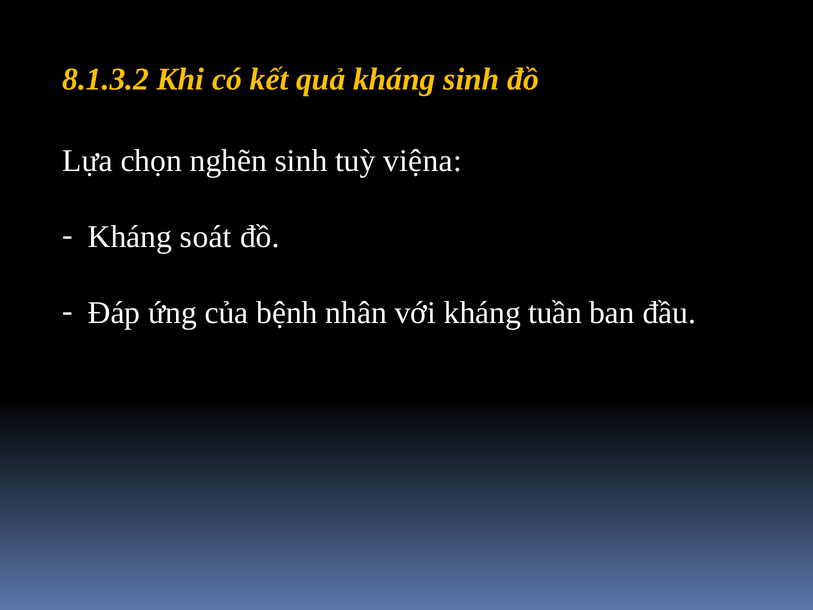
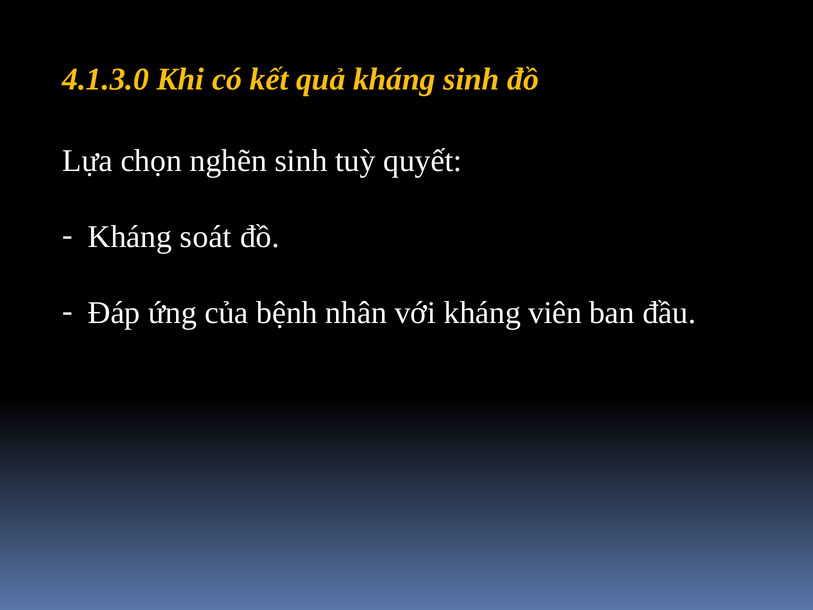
8.1.3.2: 8.1.3.2 -> 4.1.3.0 (106, 79)
việna: việna -> quyết (423, 161)
tuần: tuần -> viên (555, 313)
